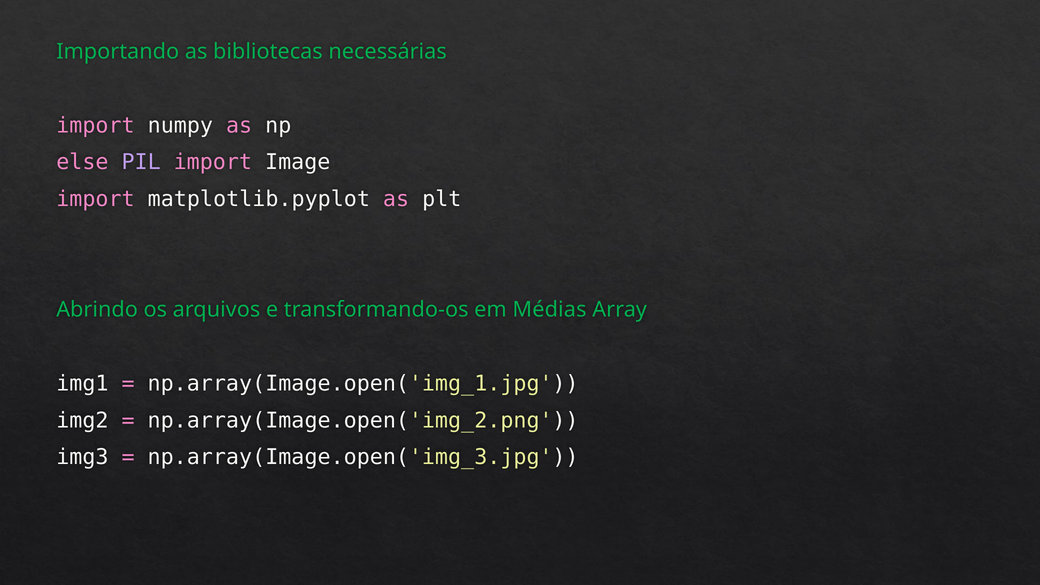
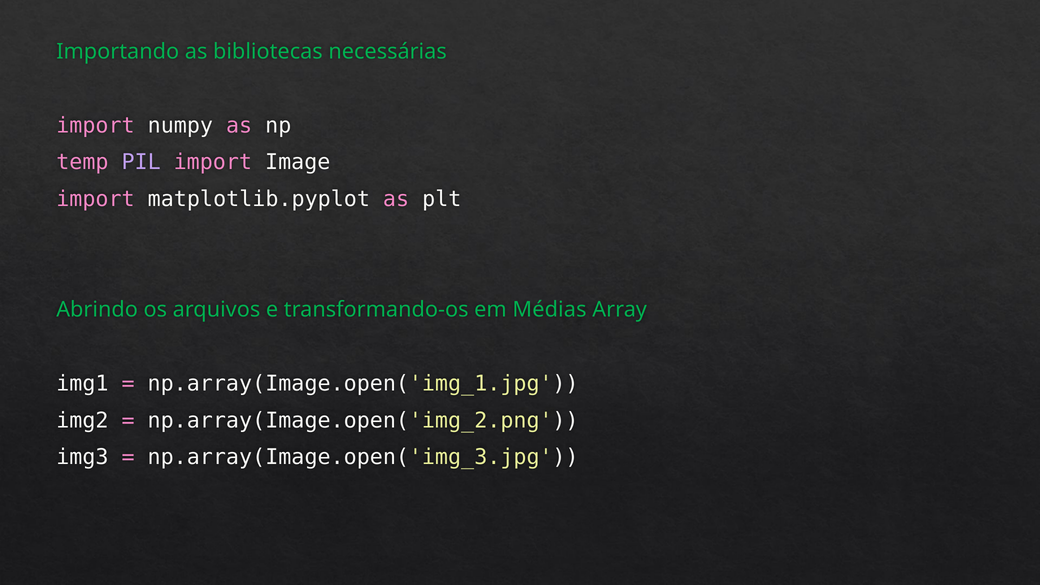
else: else -> temp (82, 162)
